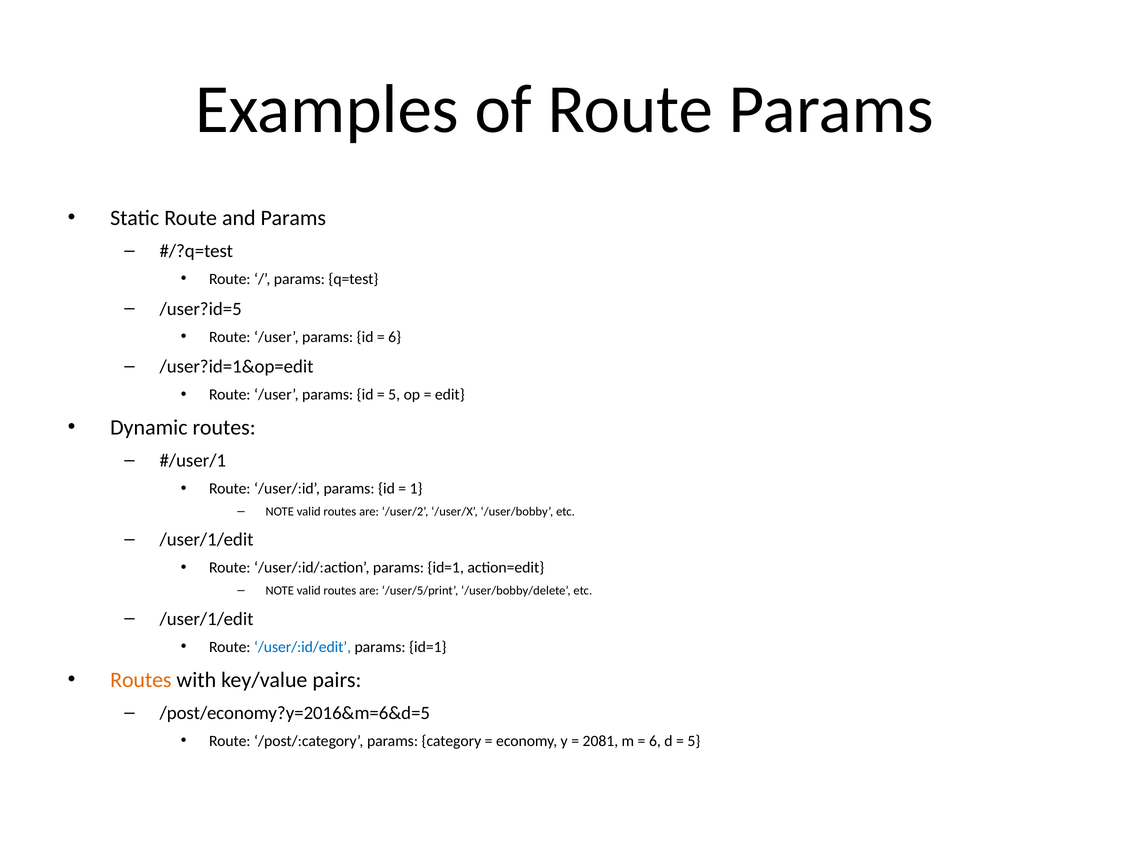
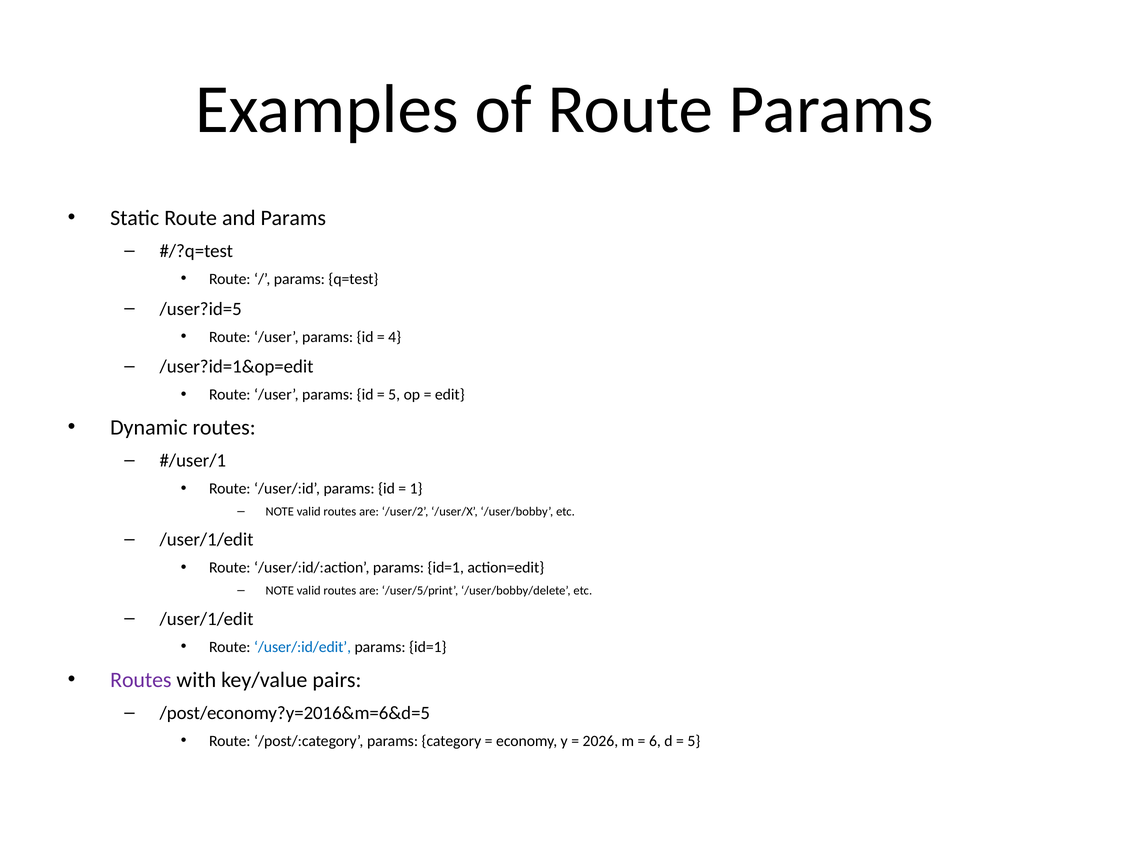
6: 6 -> 4 (395, 337)
Routes colour: orange -> purple (141, 680)
2081: 2081 -> 2026 (600, 741)
